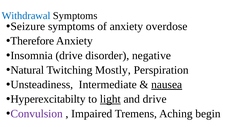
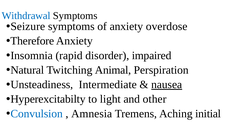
Insomnia drive: drive -> rapid (69, 56)
negative: negative -> impaired (152, 56)
Mostly: Mostly -> Animal (113, 70)
light underline: present -> none (110, 100)
and drive: drive -> other (155, 100)
Convulsion colour: purple -> blue (37, 114)
Impaired: Impaired -> Amnesia (92, 114)
begin: begin -> initial (208, 114)
